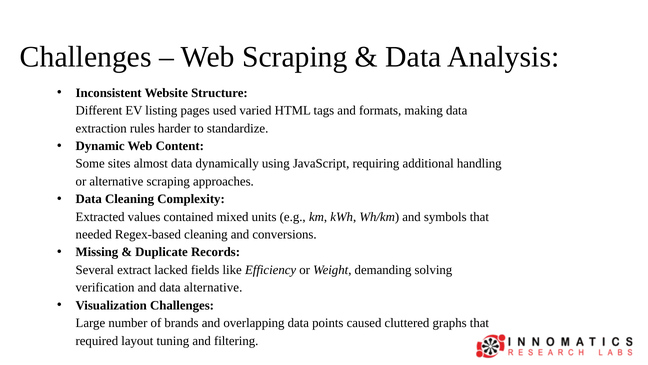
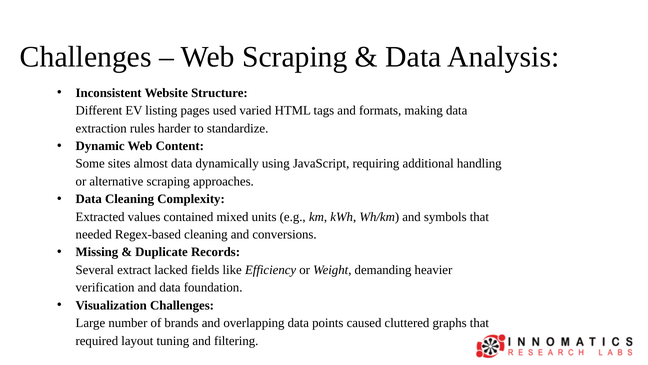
solving: solving -> heavier (433, 270)
data alternative: alternative -> foundation (213, 287)
